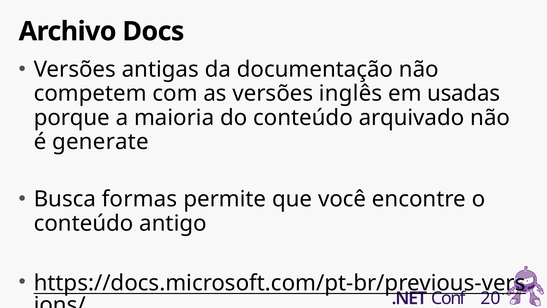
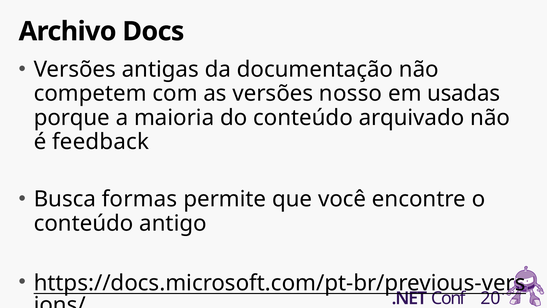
inglês: inglês -> nosso (351, 94)
generate: generate -> feedback (101, 142)
